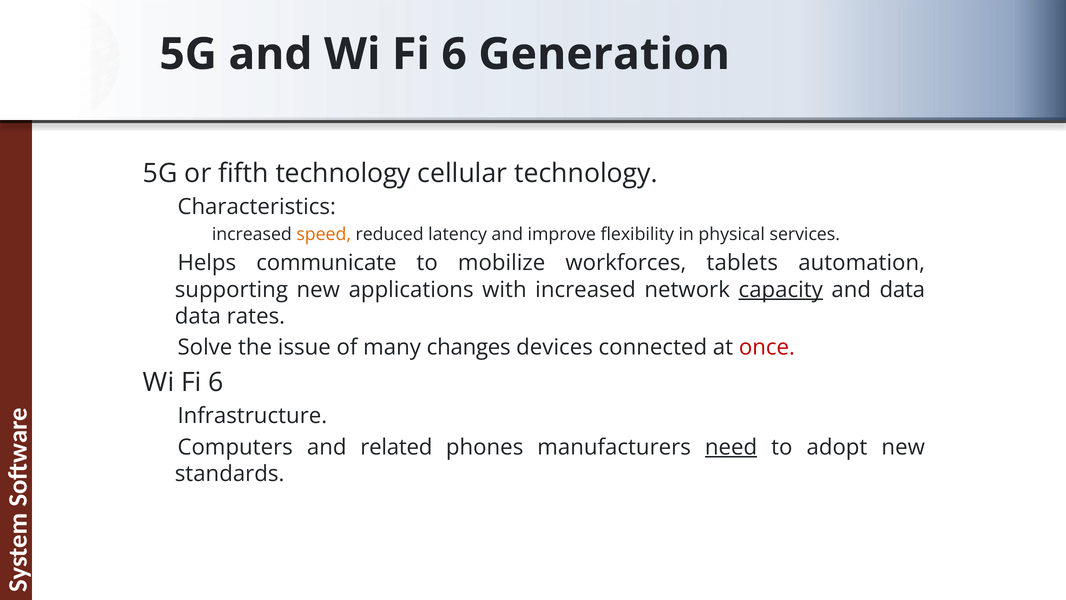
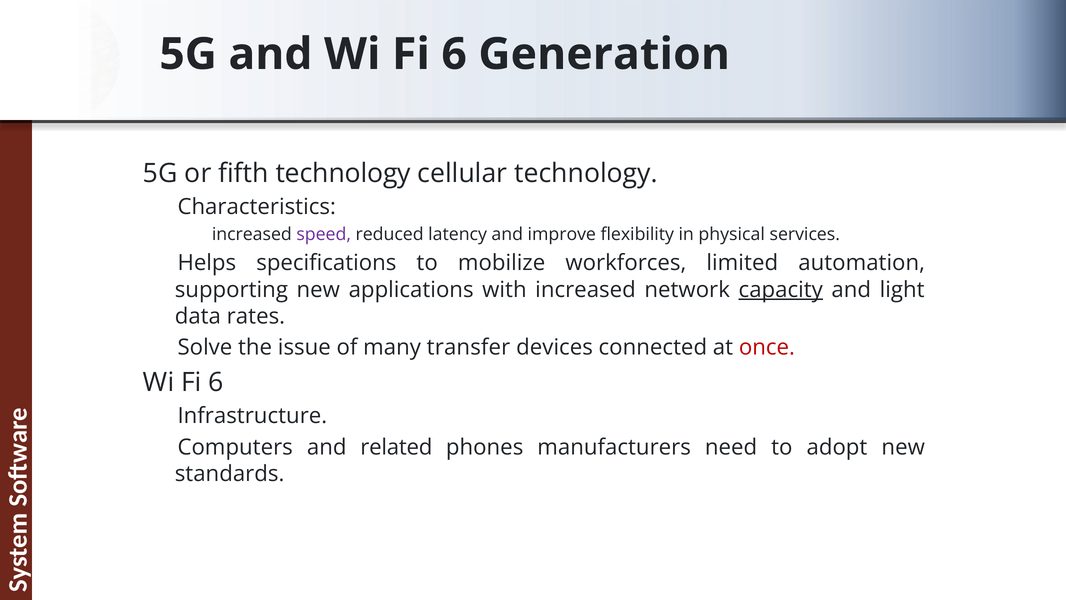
speed colour: orange -> purple (324, 234)
communicate: communicate -> specifications (326, 263)
tablets: tablets -> limited (742, 263)
and data: data -> light (902, 290)
changes: changes -> transfer (469, 347)
need underline: present -> none (731, 447)
